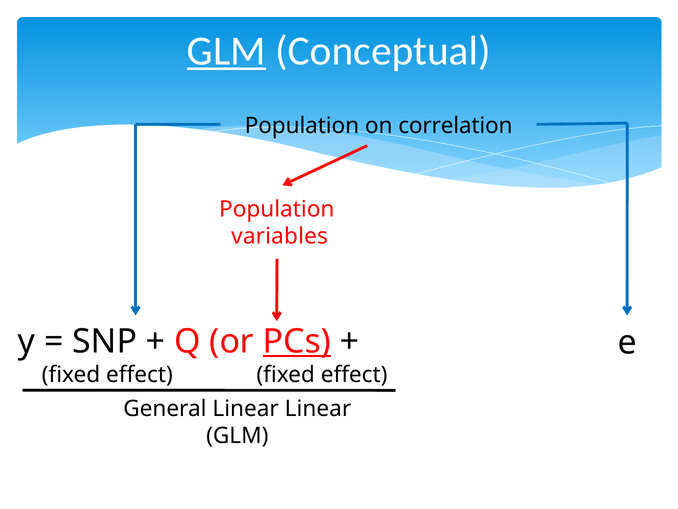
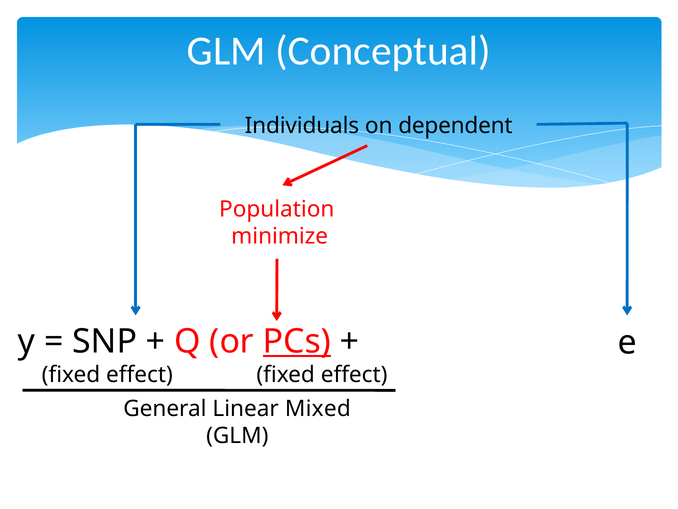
GLM underline: present -> none (226, 51)
Population: Population -> Individuals (302, 126)
correlation: correlation -> dependent (455, 126)
variables: variables -> minimize (280, 236)
Linear Linear: Linear -> Mixed (318, 408)
